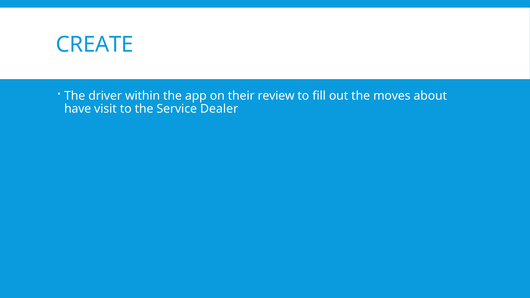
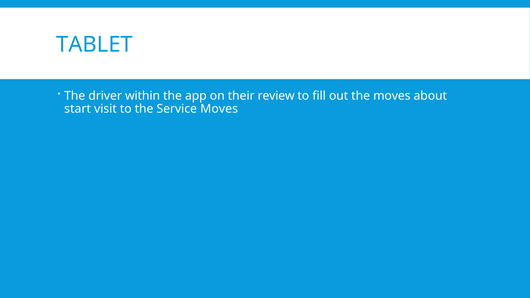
CREATE: CREATE -> TABLET (95, 45)
have: have -> start (78, 109)
Service Dealer: Dealer -> Moves (219, 109)
